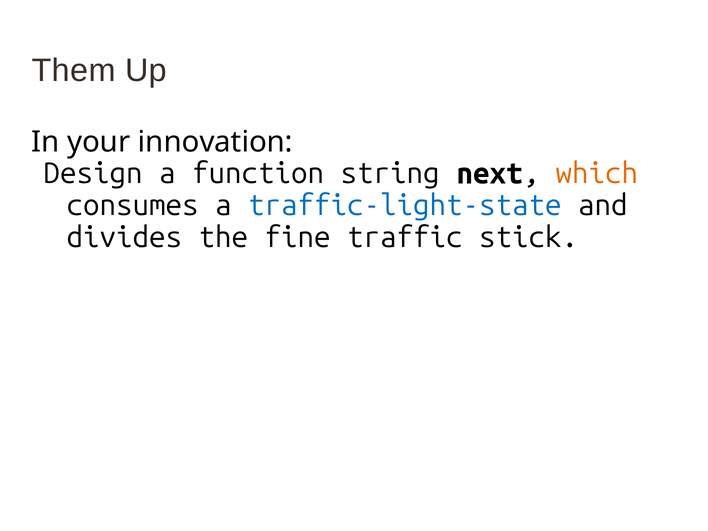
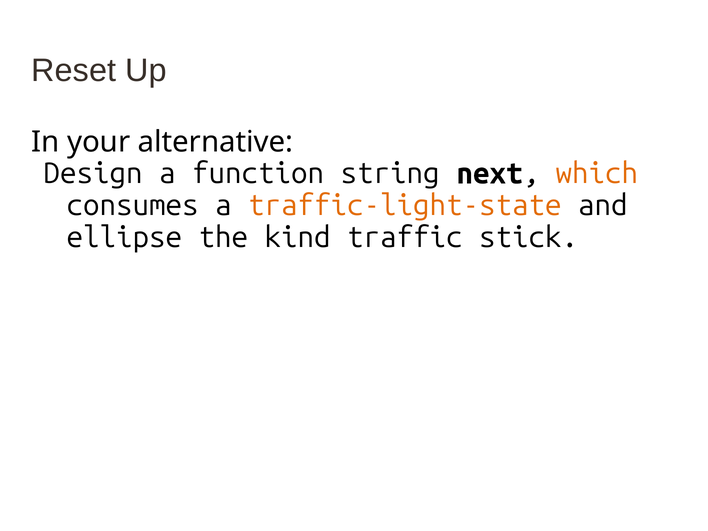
Them: Them -> Reset (74, 70)
innovation: innovation -> alternative (215, 142)
traffic-light-state colour: blue -> orange (405, 206)
divides: divides -> ellipse (124, 237)
fine: fine -> kind (298, 237)
